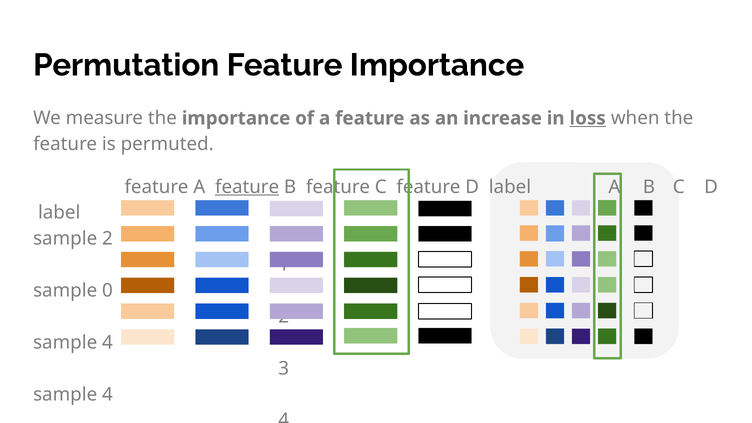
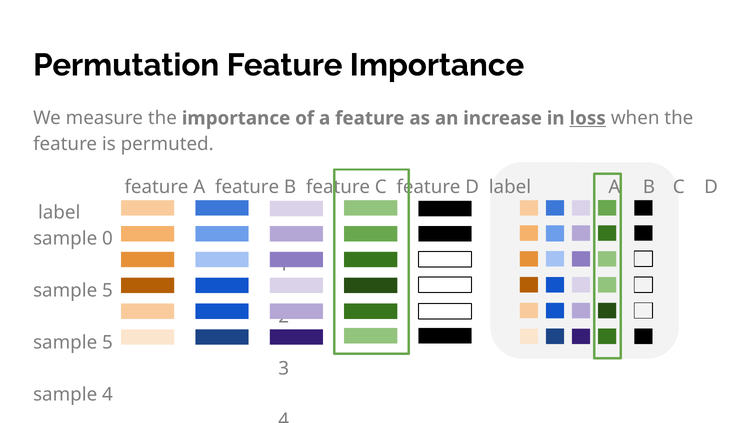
feature underline: present -> none (247, 187)
sample 2: 2 -> 0 (107, 239)
0: 0 -> 5 (107, 291)
4: 4 -> 5 (107, 342)
